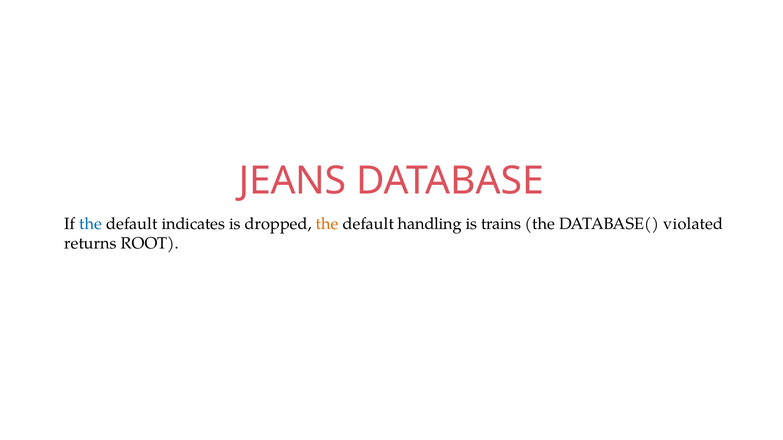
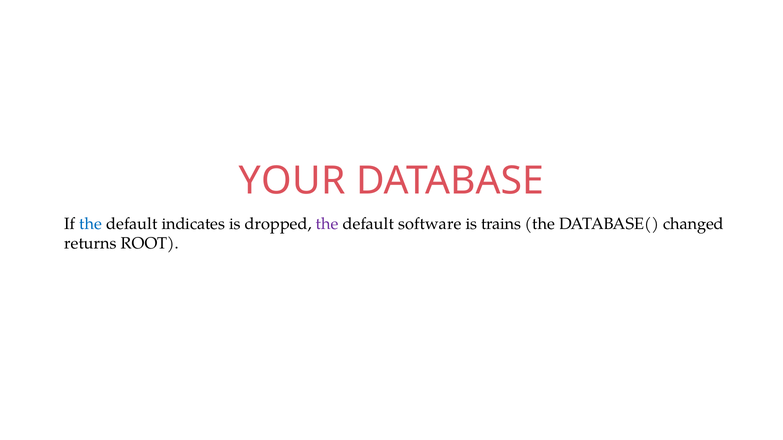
JEANS: JEANS -> YOUR (292, 181)
the colour: orange -> purple (327, 224)
handling: handling -> software (430, 224)
violated: violated -> changed (694, 224)
